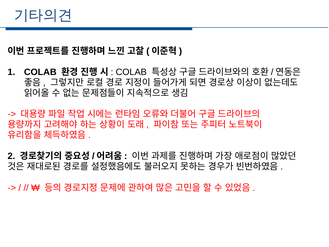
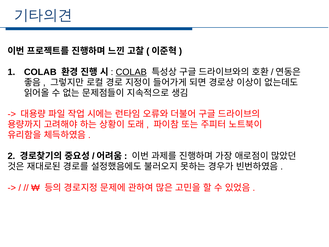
COLAB underline: none -> present (131, 72)
